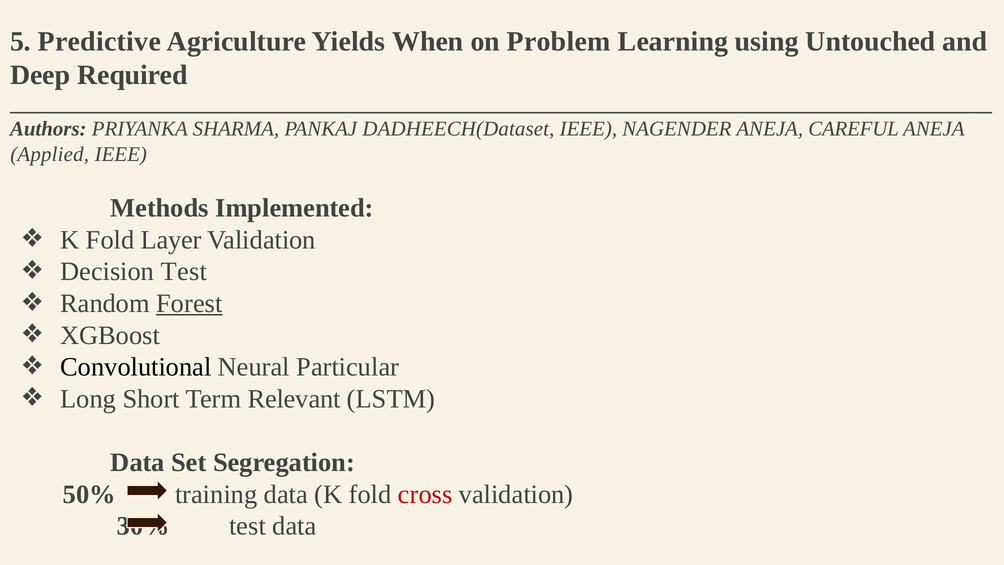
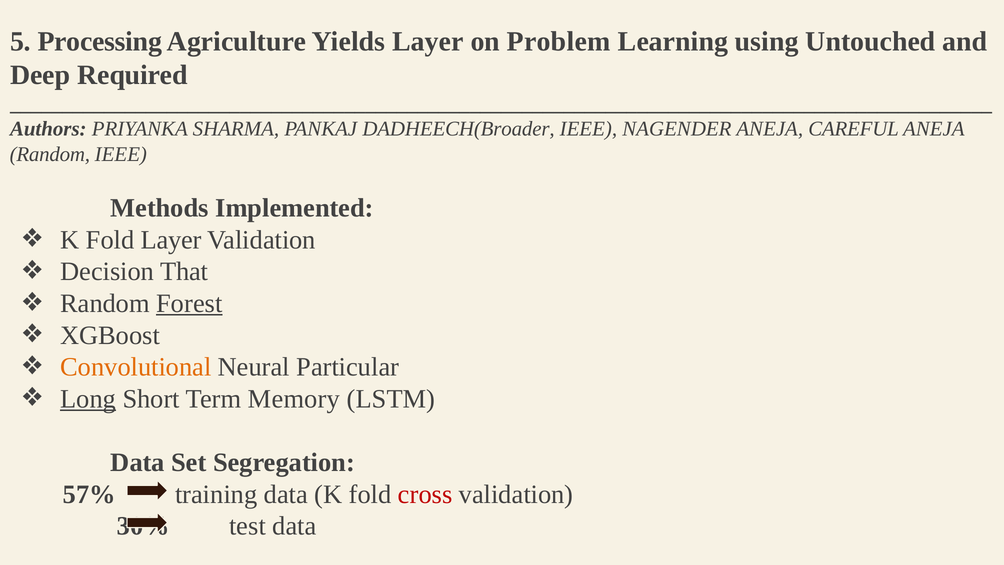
Predictive: Predictive -> Processing (100, 42)
Yields When: When -> Layer (428, 42)
DADHEECH(Dataset: DADHEECH(Dataset -> DADHEECH(Broader (459, 129)
Applied: Applied -> Random (50, 154)
Decision Test: Test -> That (184, 272)
Convolutional colour: black -> orange (136, 367)
Long underline: none -> present (88, 399)
Relevant: Relevant -> Memory (294, 399)
50%: 50% -> 57% (89, 494)
